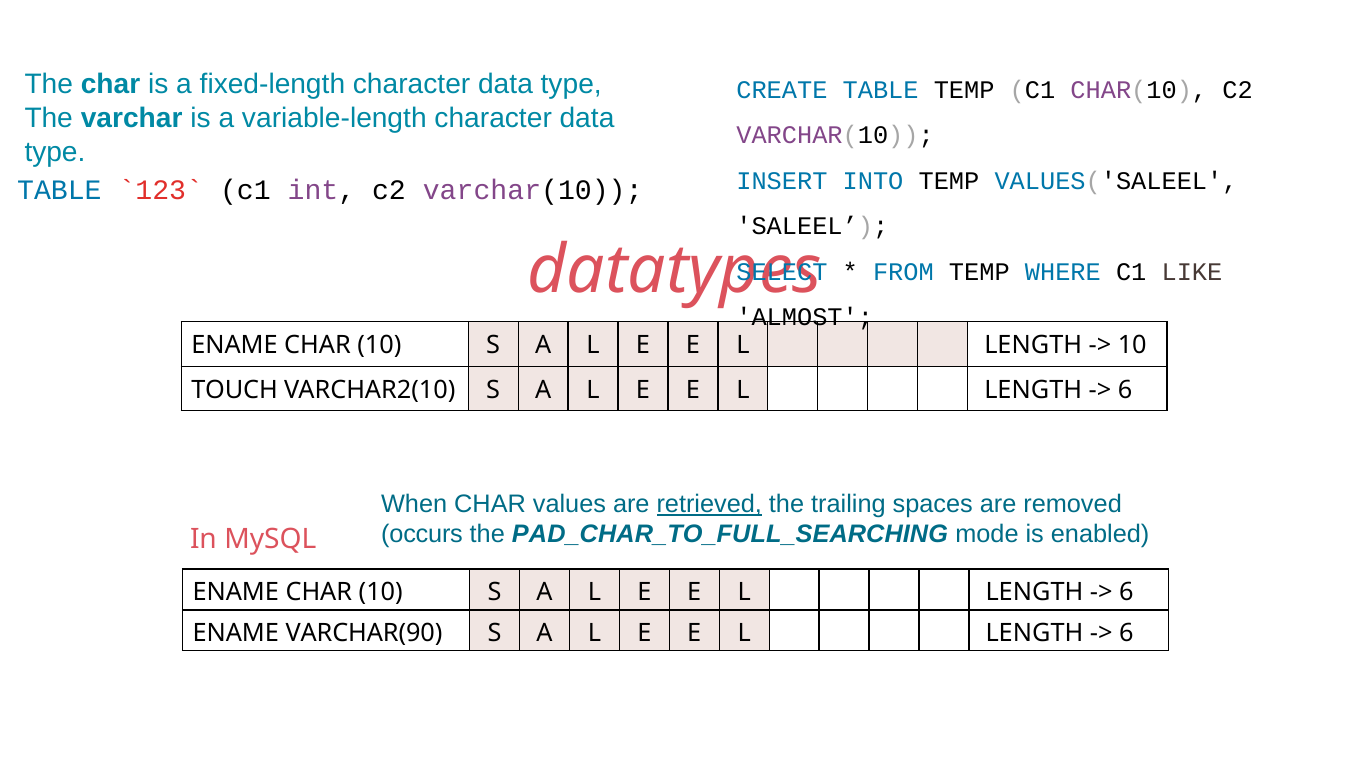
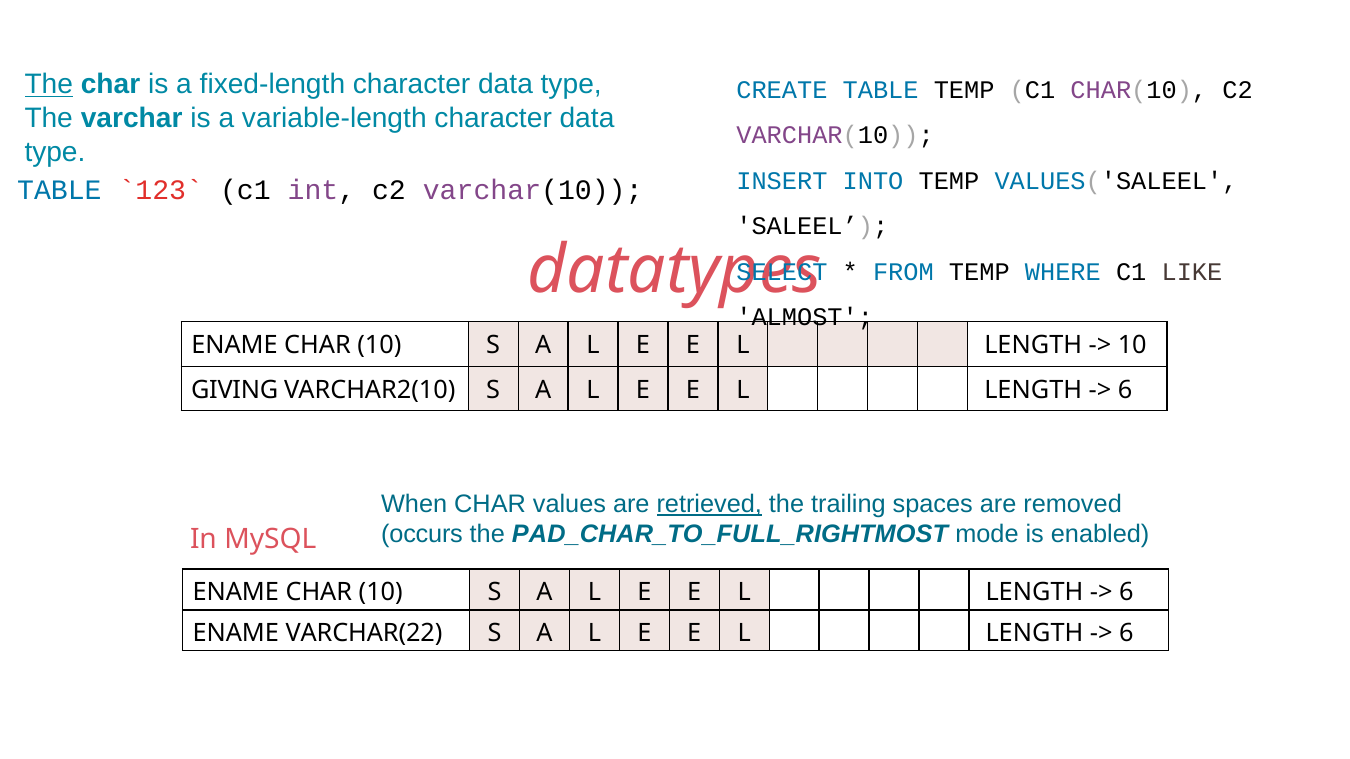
The underline: none -> present (49, 84)
TOUCH: TOUCH -> GIVING (235, 390)
PAD_CHAR_TO_FULL_SEARCHING: PAD_CHAR_TO_FULL_SEARCHING -> PAD_CHAR_TO_FULL_RIGHTMOST (730, 535)
VARCHAR(90: VARCHAR(90 -> VARCHAR(22 (364, 634)
